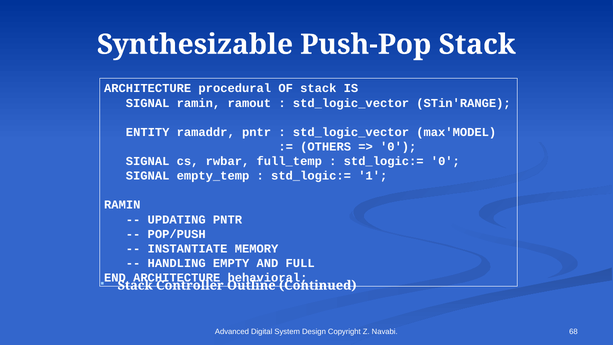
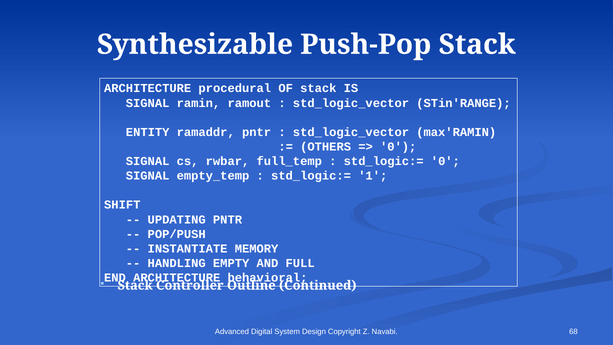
max'MODEL: max'MODEL -> max'RAMIN (456, 132)
RAMIN: RAMIN -> SHIFT (122, 205)
